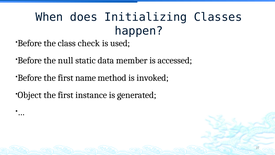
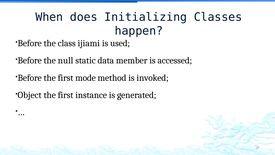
check: check -> ijiami (89, 43)
name: name -> mode (86, 78)
